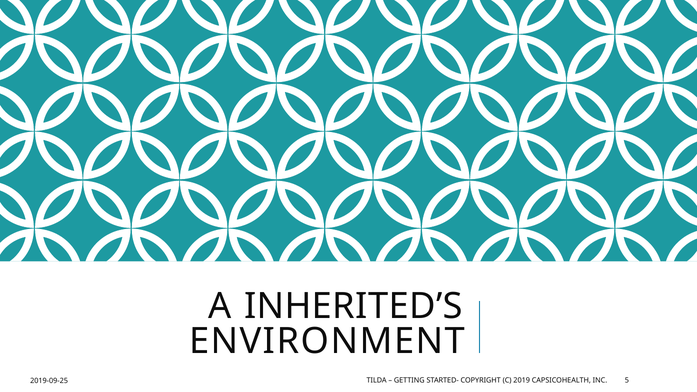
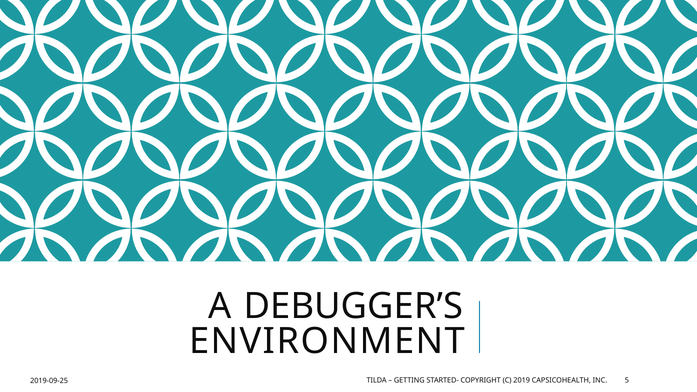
INHERITED’S: INHERITED’S -> DEBUGGER’S (353, 306)
